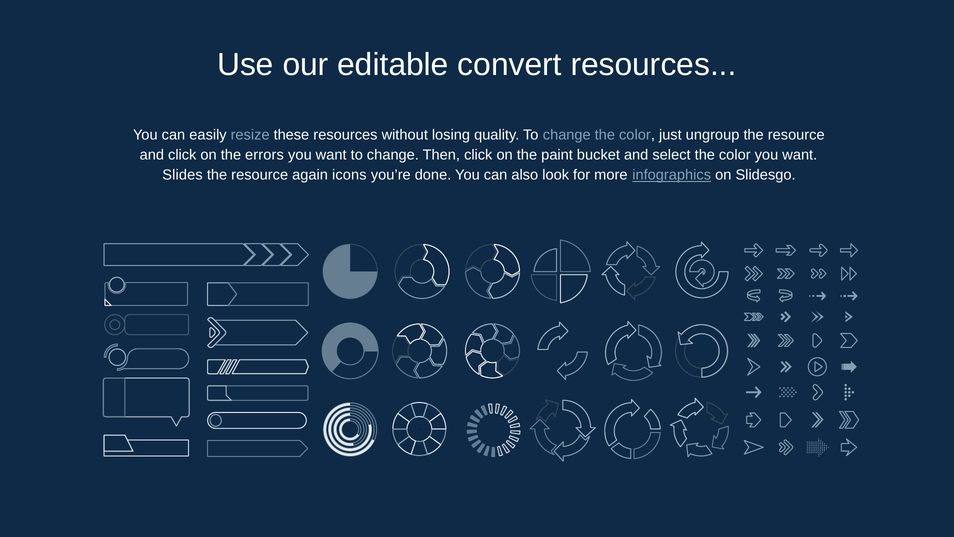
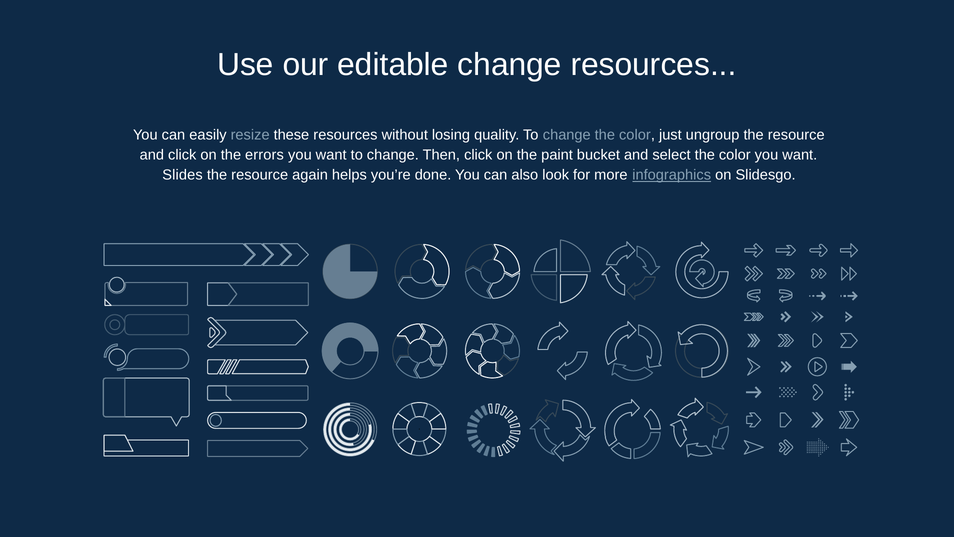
editable convert: convert -> change (510, 65)
icons: icons -> helps (349, 175)
